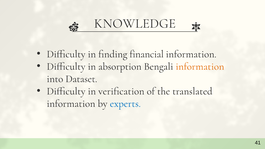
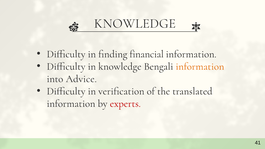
in absorption: absorption -> knowledge (120, 66)
Dataset: Dataset -> Advice (81, 79)
experts colour: blue -> red (125, 103)
